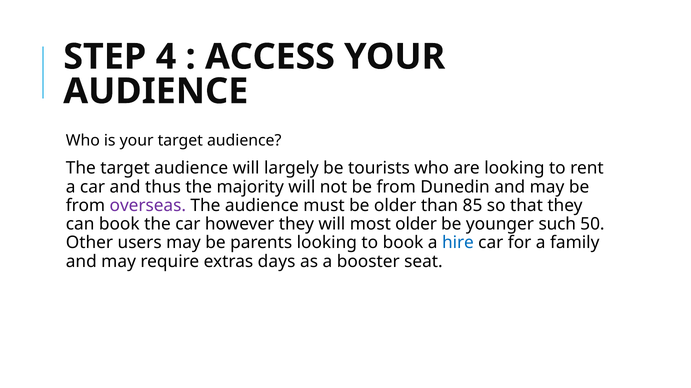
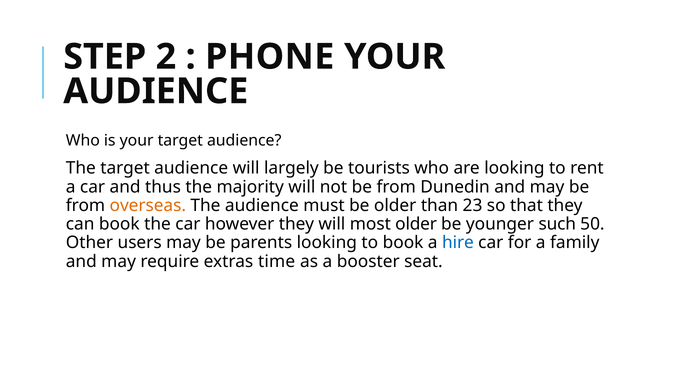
4: 4 -> 2 (166, 57)
ACCESS: ACCESS -> PHONE (270, 57)
overseas colour: purple -> orange (148, 206)
85: 85 -> 23 (472, 206)
days: days -> time (277, 262)
